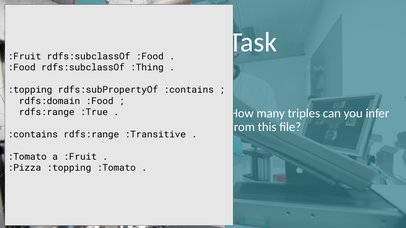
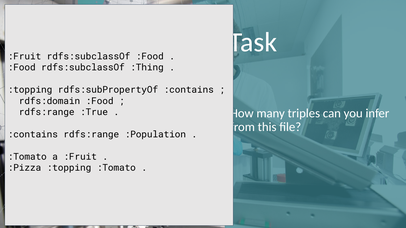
:Transitive: :Transitive -> :Population (155, 135)
